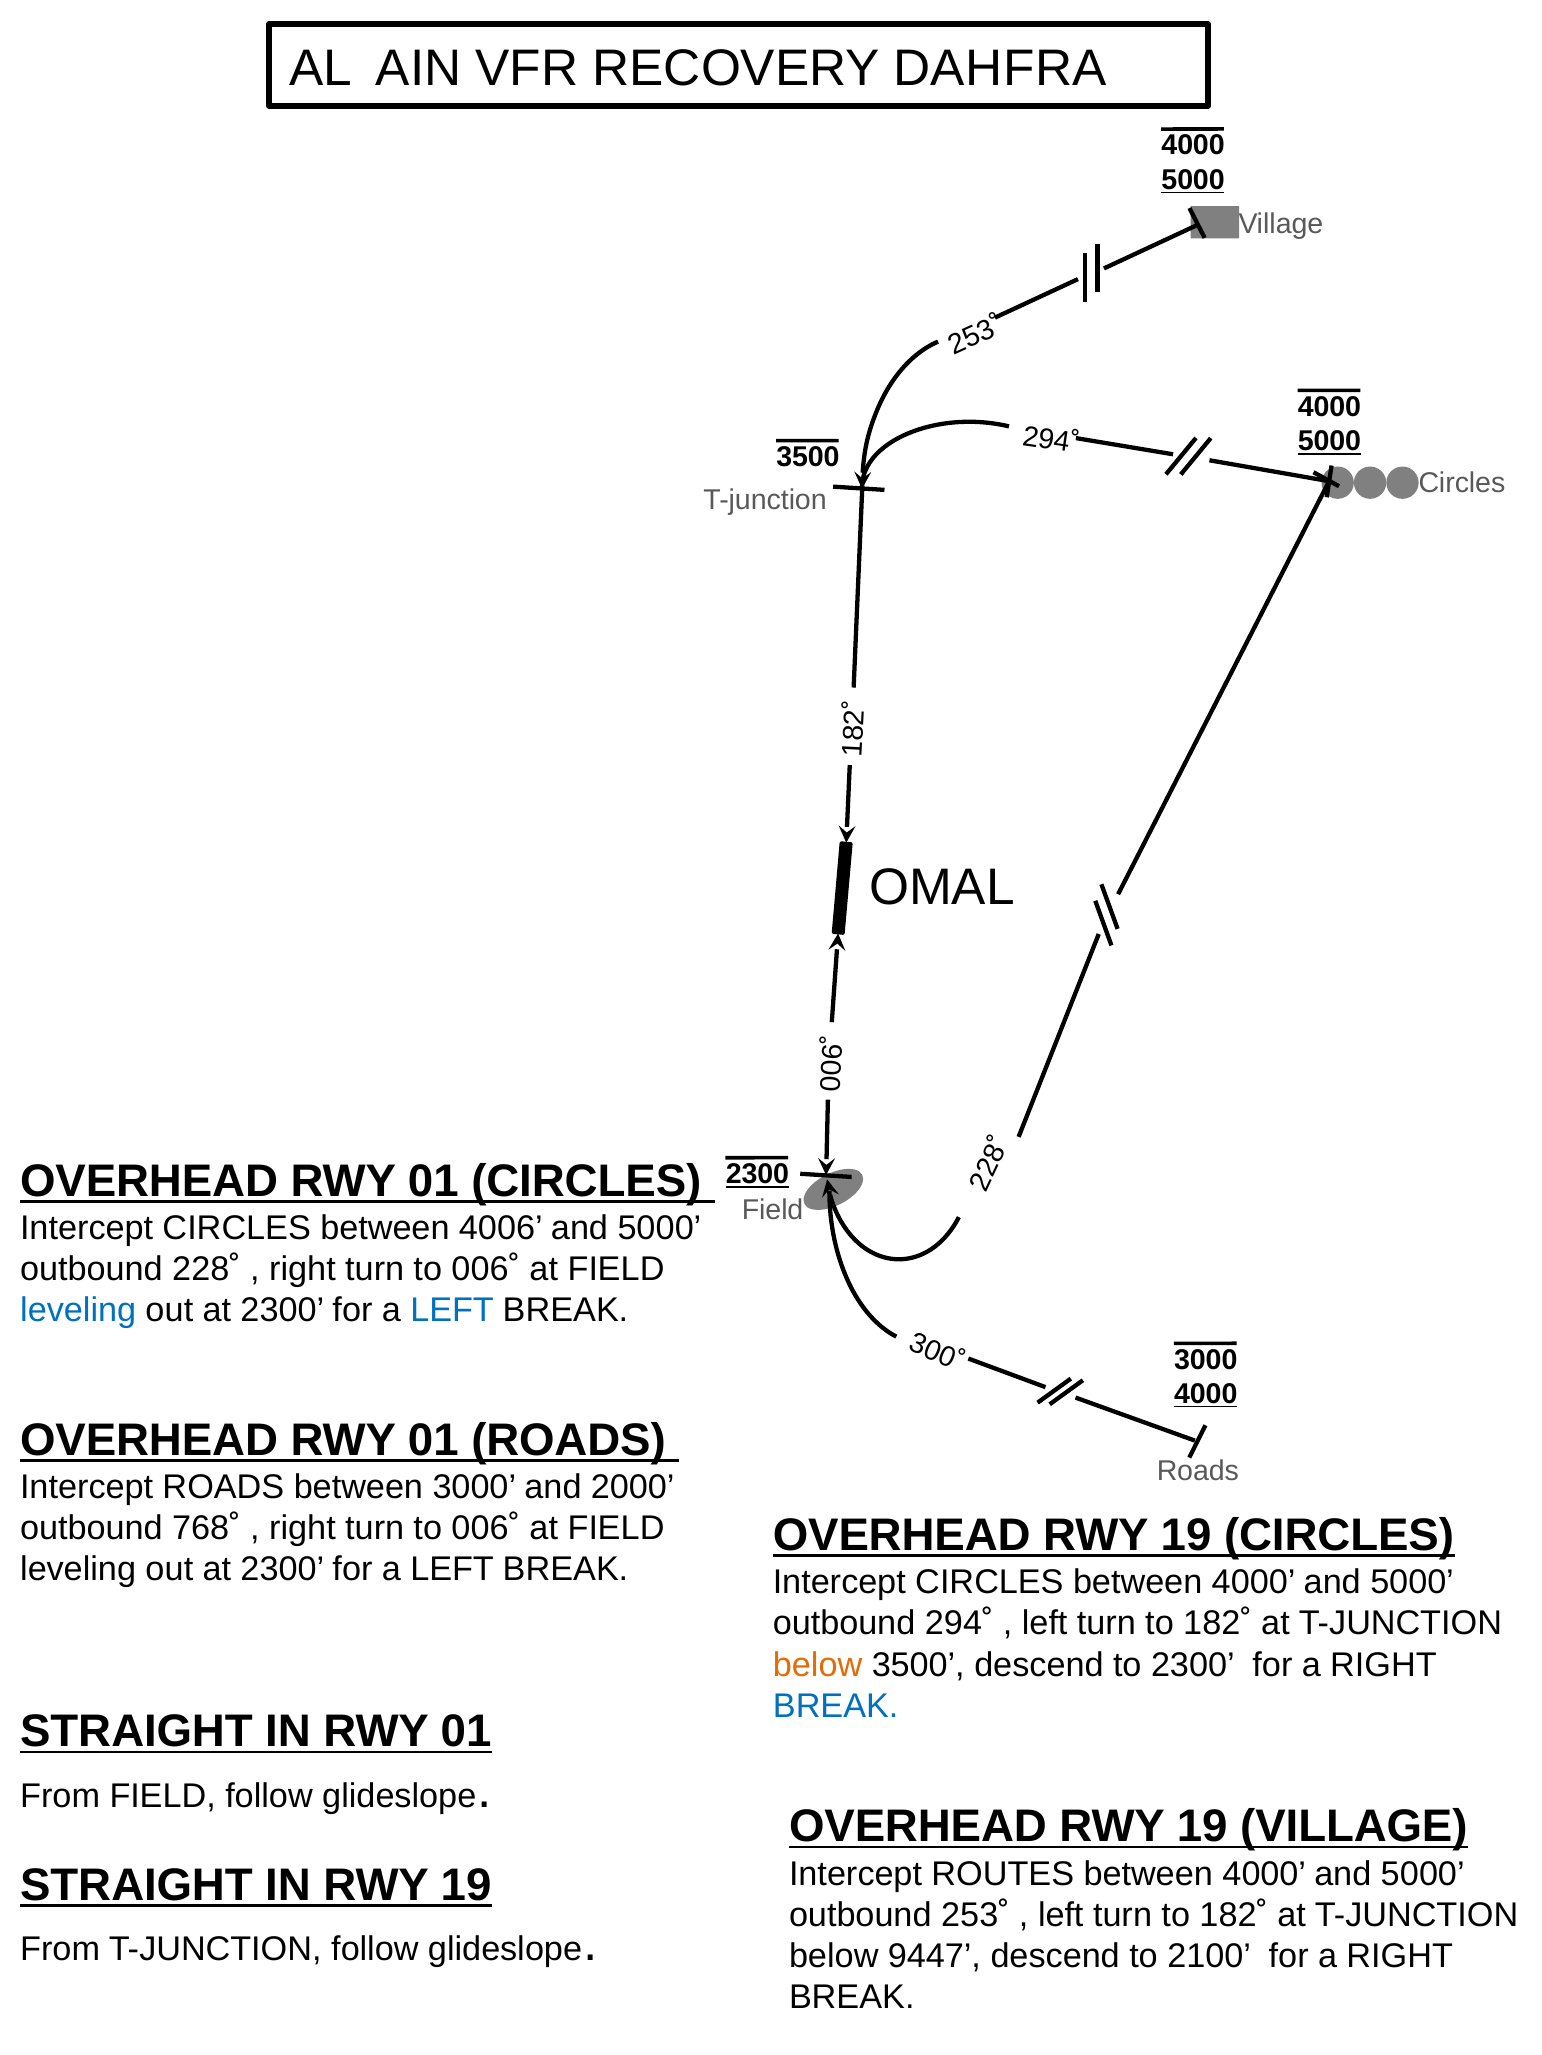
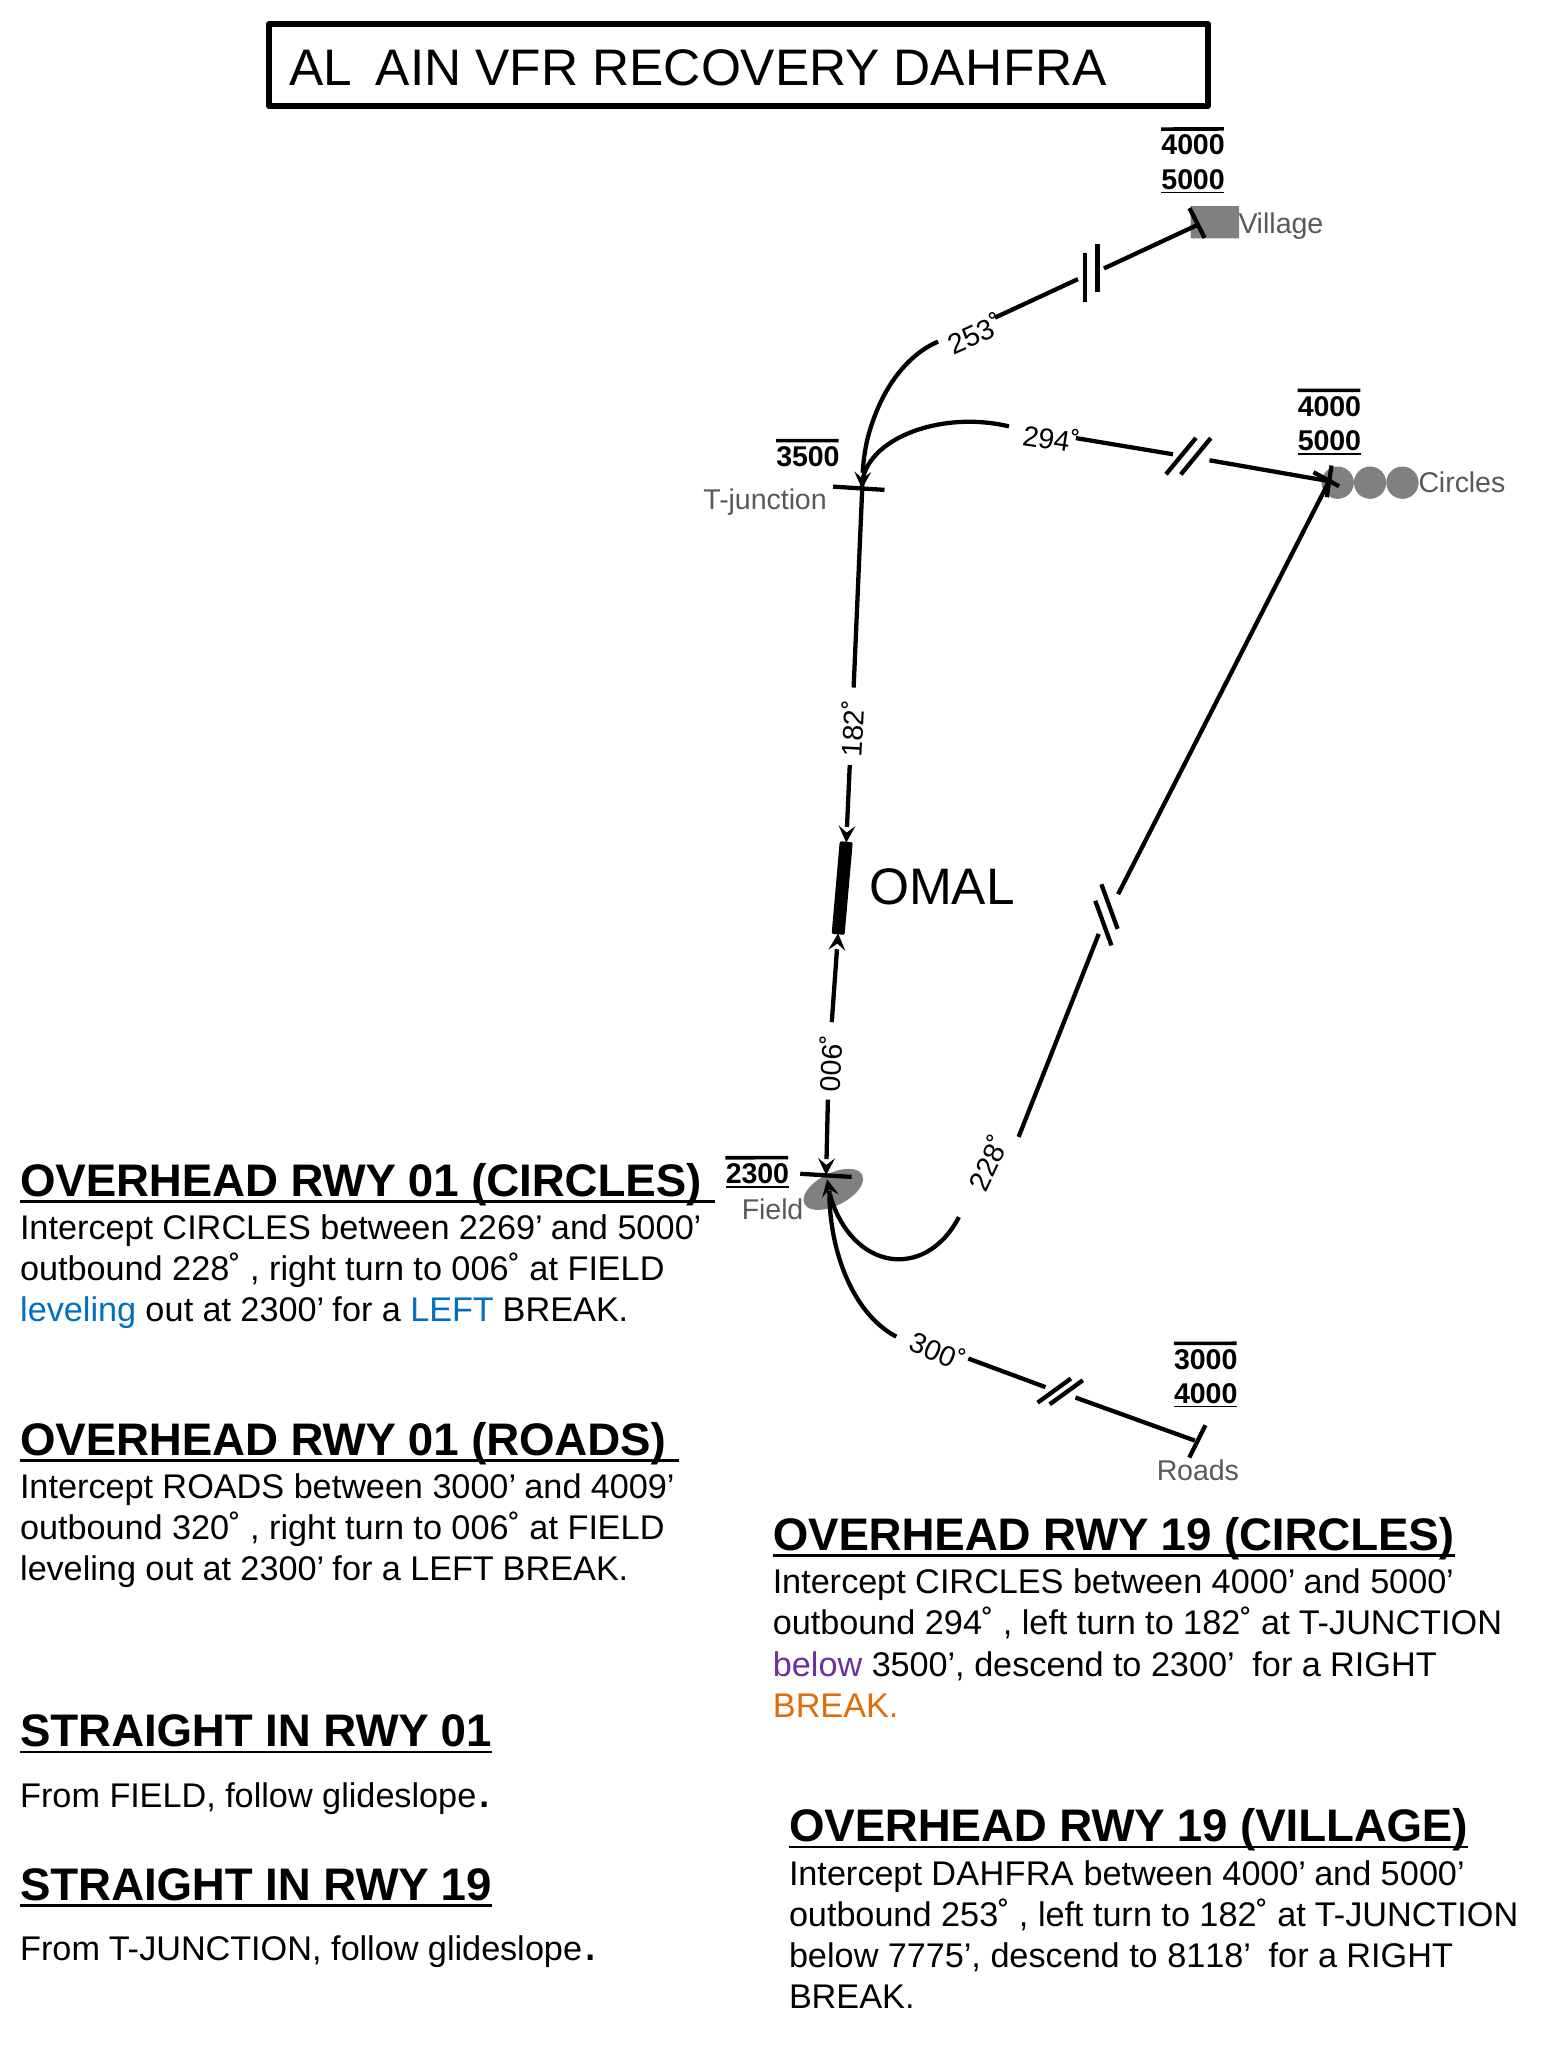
4006: 4006 -> 2269 (501, 1229)
2000: 2000 -> 4009 (633, 1488)
768˚: 768˚ -> 320˚ (206, 1529)
below colour: orange -> purple (818, 1666)
BREAK colour: blue -> orange (836, 1707)
Intercept ROUTES: ROUTES -> DAHFRA (1003, 1875)
9447: 9447 -> 7775 (934, 1957)
2100: 2100 -> 8118 (1209, 1957)
